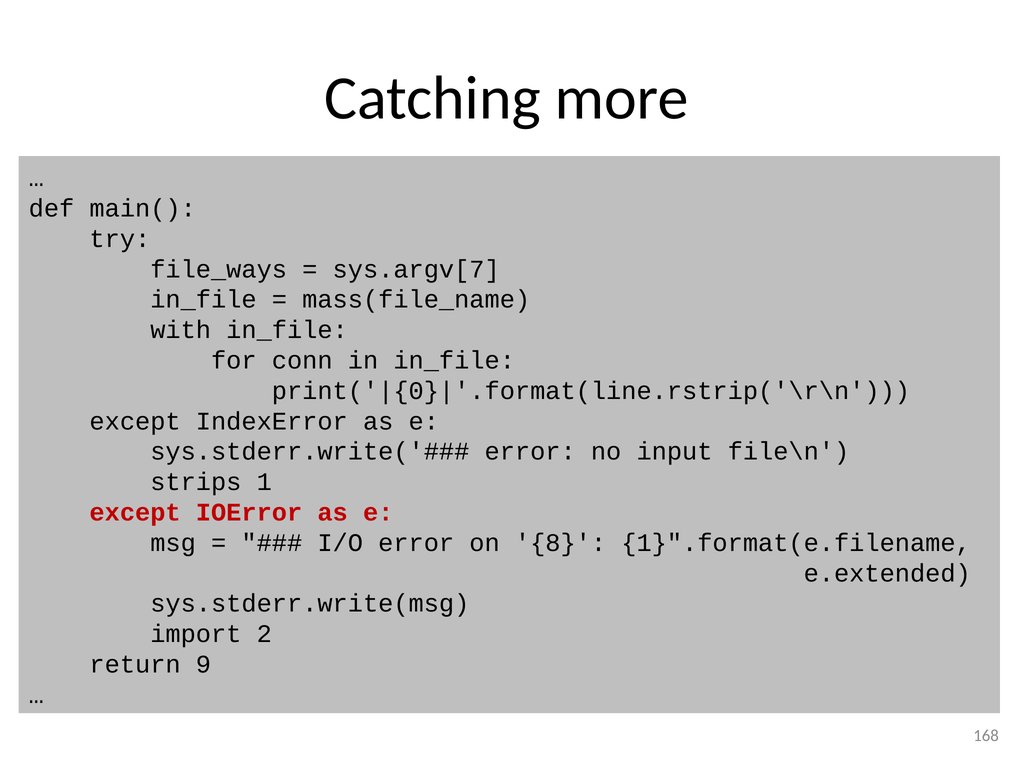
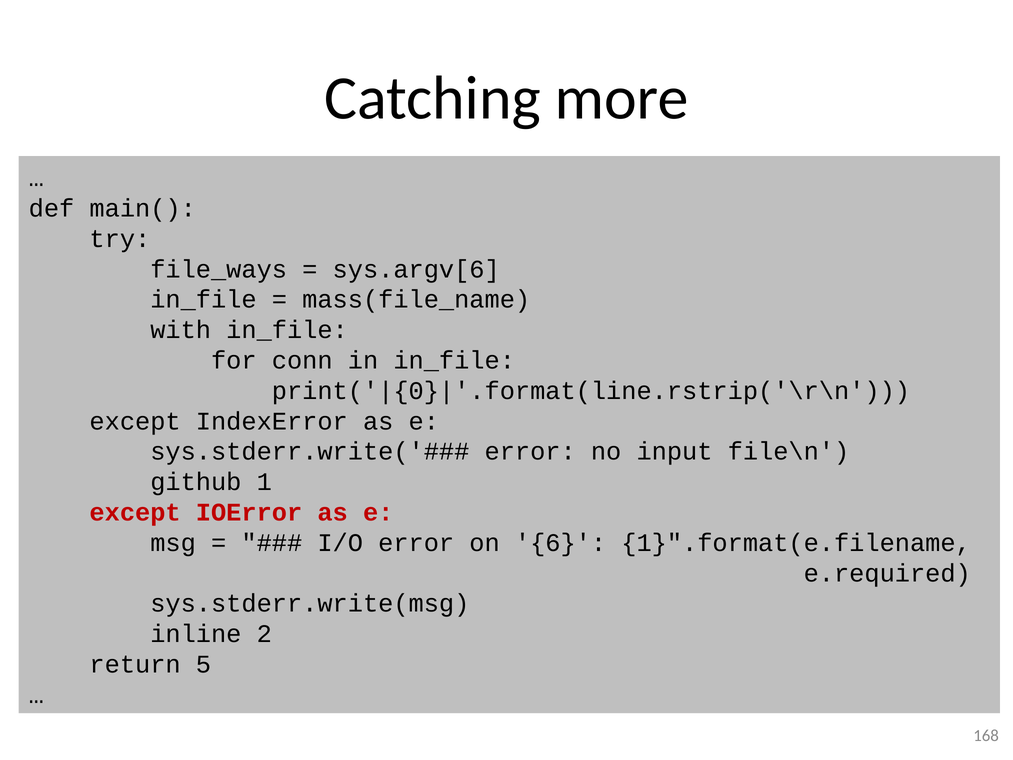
sys.argv[7: sys.argv[7 -> sys.argv[6 (416, 269)
strips: strips -> github (196, 482)
8: 8 -> 6 (561, 543)
e.extended: e.extended -> e.required (887, 573)
import: import -> inline (196, 634)
9: 9 -> 5 (203, 664)
